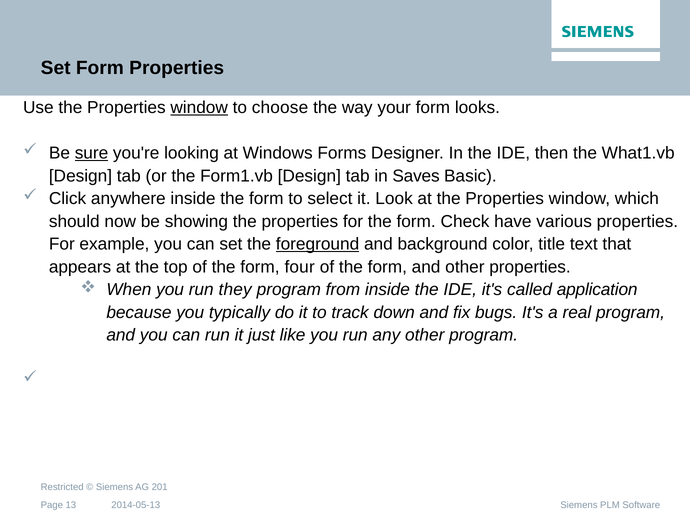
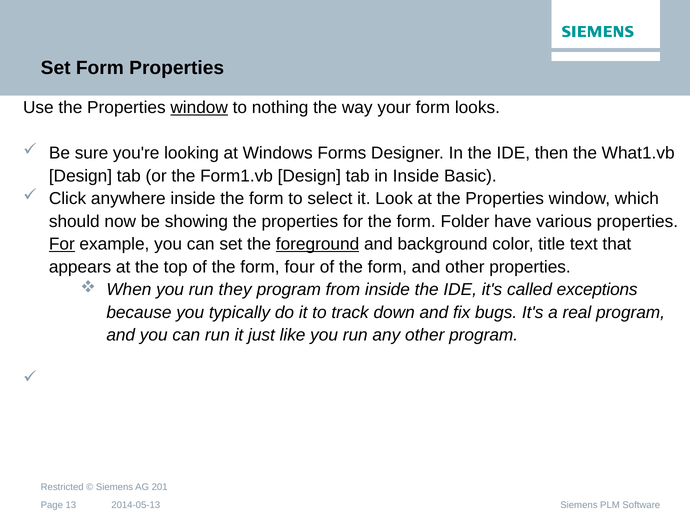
choose: choose -> nothing (280, 108)
sure underline: present -> none (92, 153)
in Saves: Saves -> Inside (416, 176)
Check: Check -> Folder (465, 222)
For underline: none -> present (62, 244)
application: application -> exceptions (597, 290)
